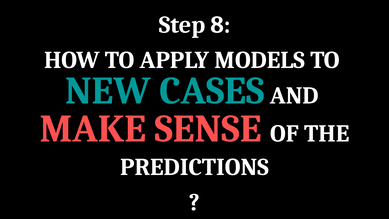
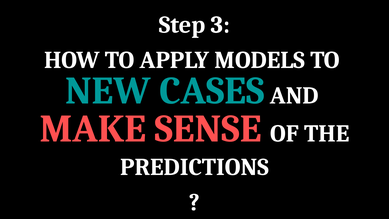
8: 8 -> 3 (220, 25)
